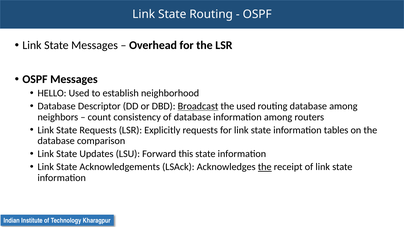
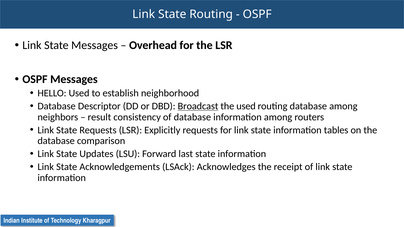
count: count -> result (99, 117)
this: this -> last (186, 154)
the underline: present -> none (265, 167)
